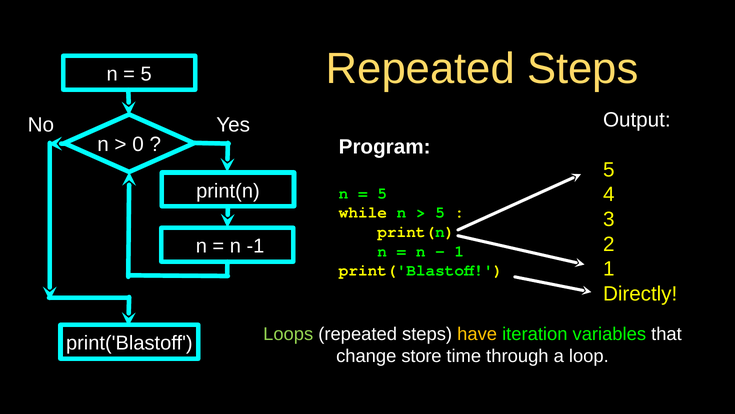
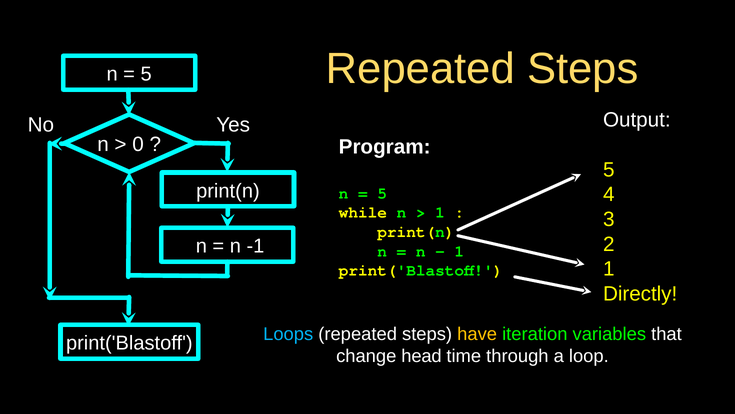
5: 5 -> 1 (440, 212)
Loops colour: light green -> light blue (288, 334)
store: store -> head (422, 356)
